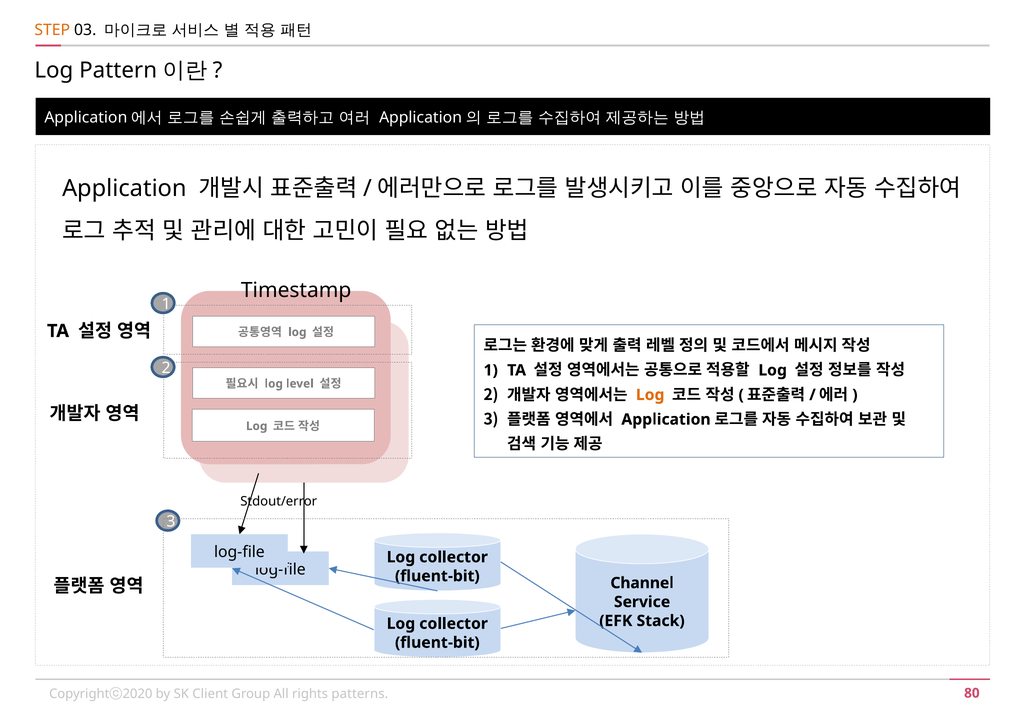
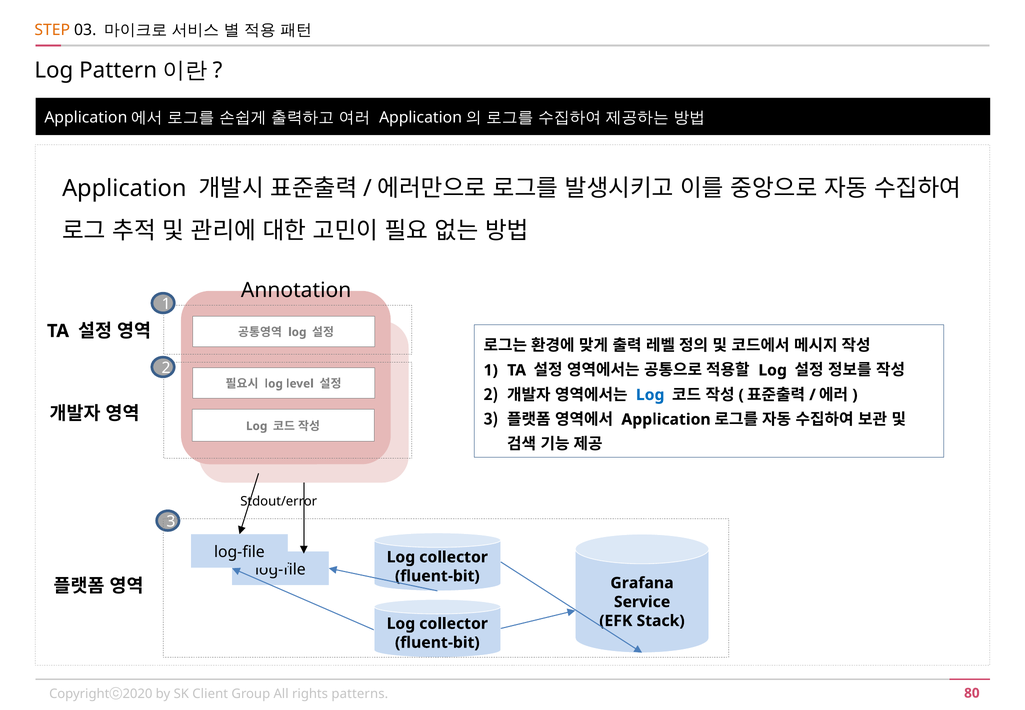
Timestamp: Timestamp -> Annotation (296, 290)
Log colour: orange -> blue (650, 395)
Channel: Channel -> Grafana (642, 583)
